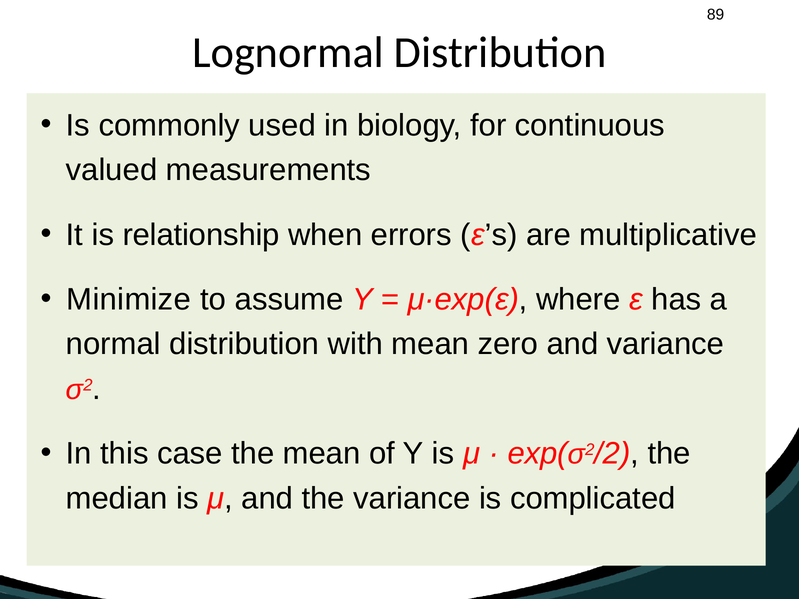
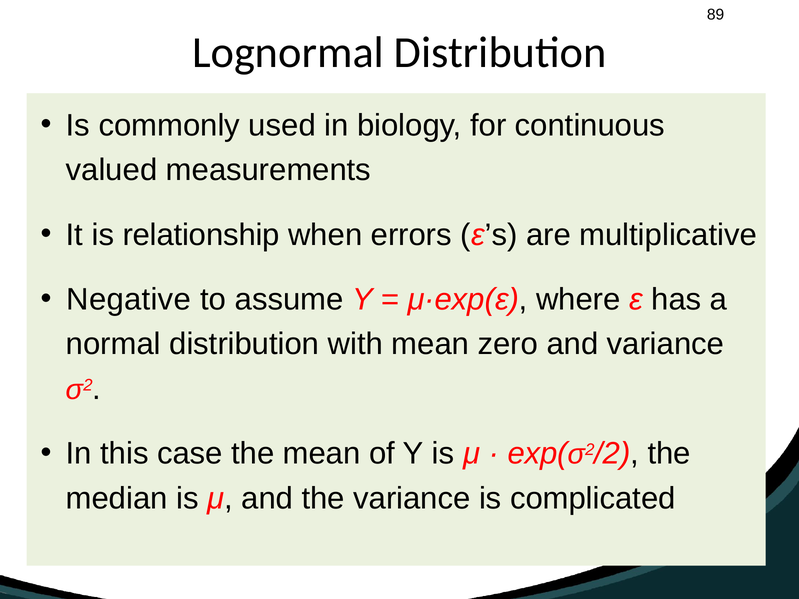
Minimize: Minimize -> Negative (129, 300)
